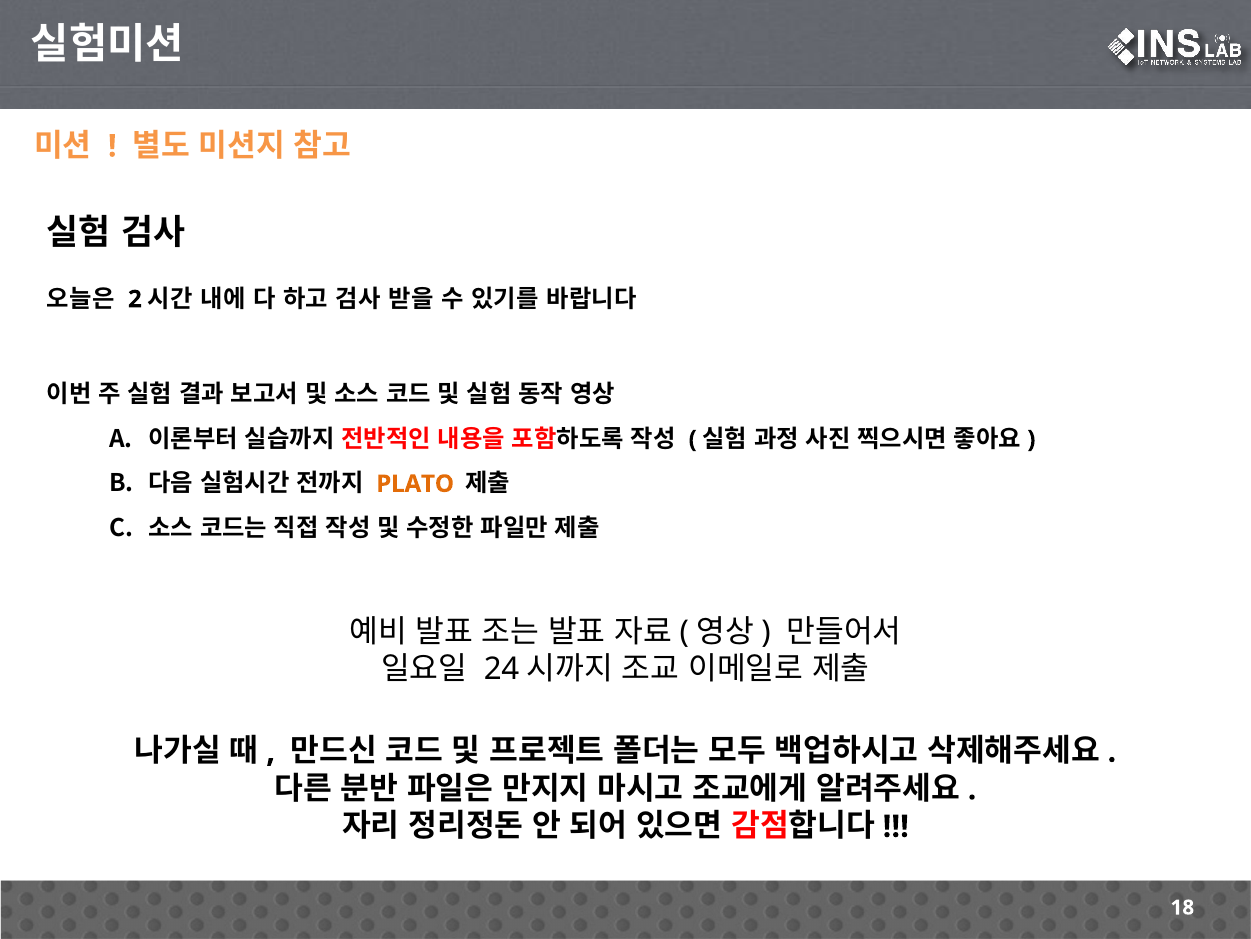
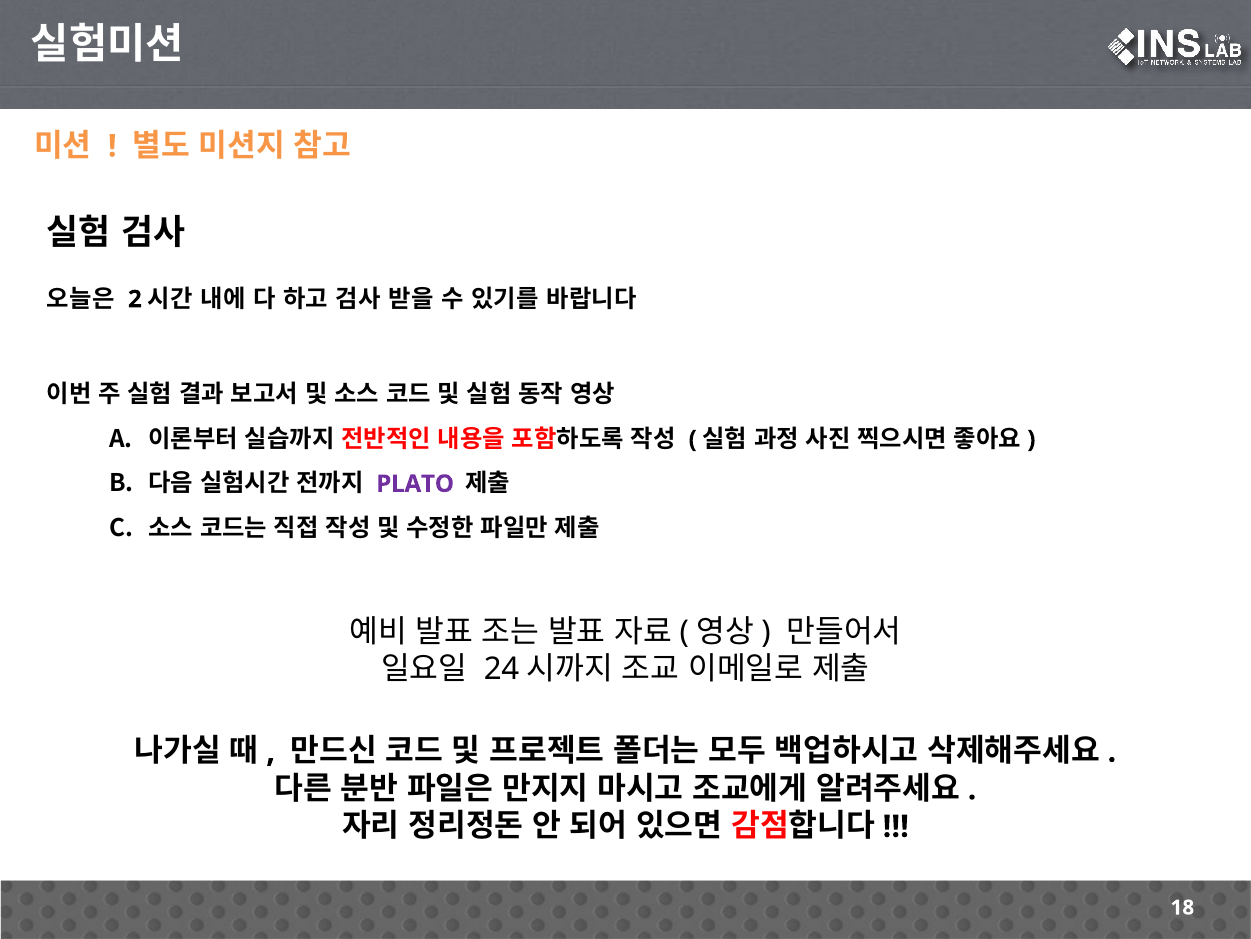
PLATO colour: orange -> purple (415, 484)
